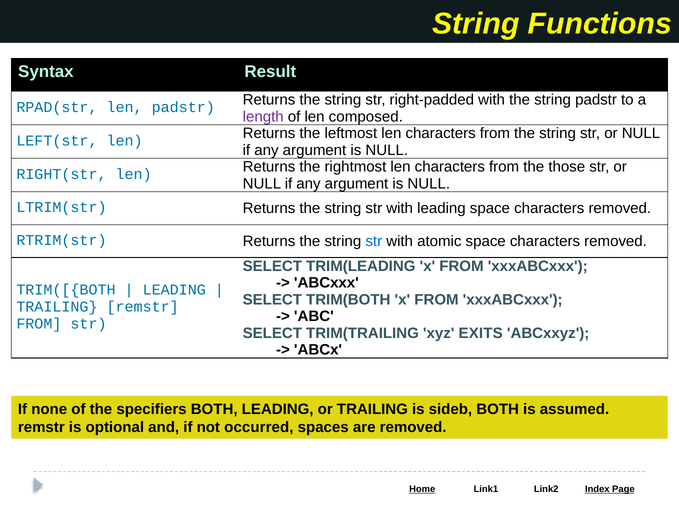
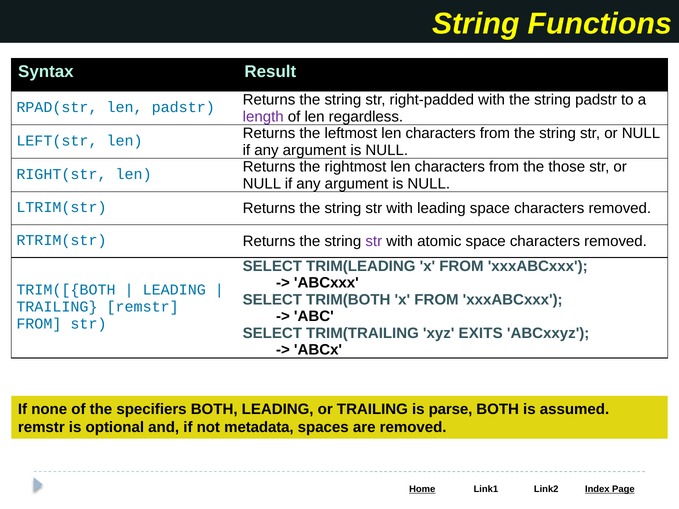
composed: composed -> regardless (366, 117)
str colour: blue -> purple (374, 241)
sideb: sideb -> parse (450, 410)
occurred: occurred -> metadata (259, 428)
